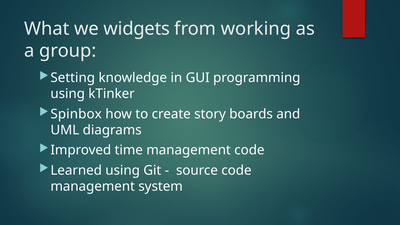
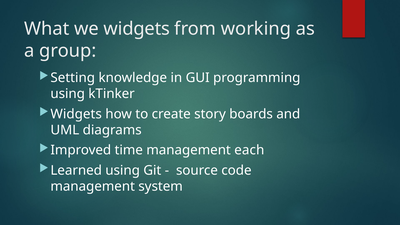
Spinbox: Spinbox -> Widgets (76, 114)
management code: code -> each (249, 150)
